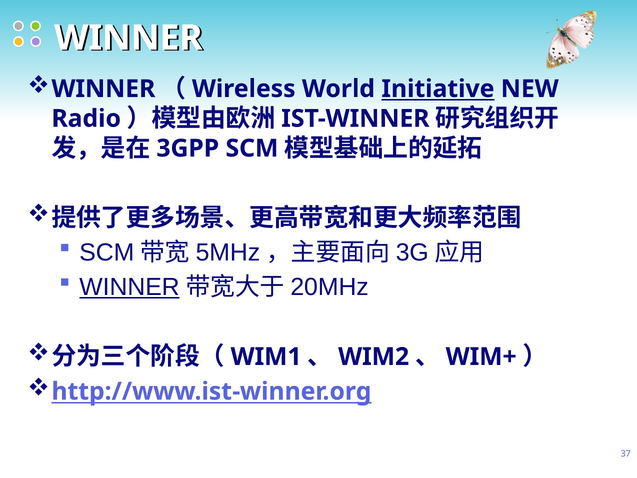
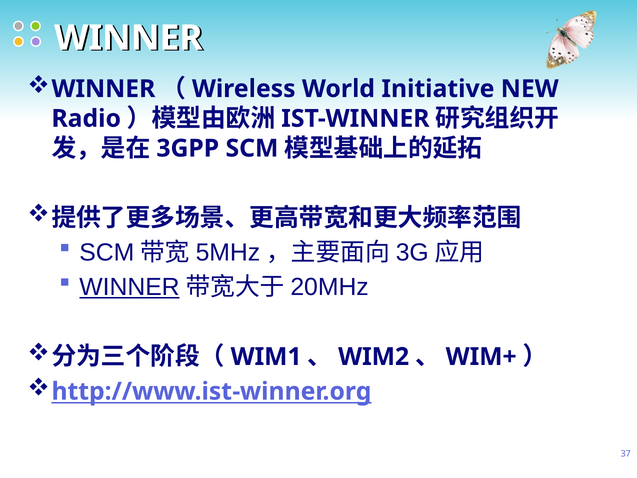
Initiative underline: present -> none (438, 89)
